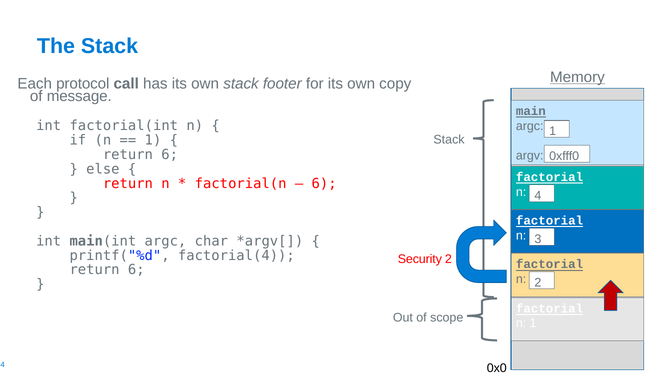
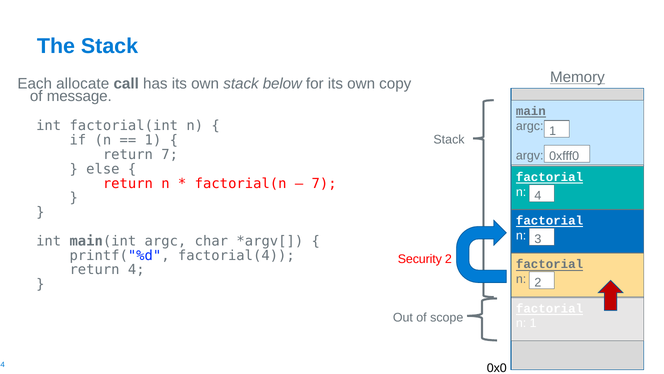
protocol: protocol -> allocate (83, 83)
footer: footer -> below (282, 83)
6: 6 -> 7 (170, 154)
6: 6 -> 7 (324, 183)
6: 6 -> 4 (136, 270)
